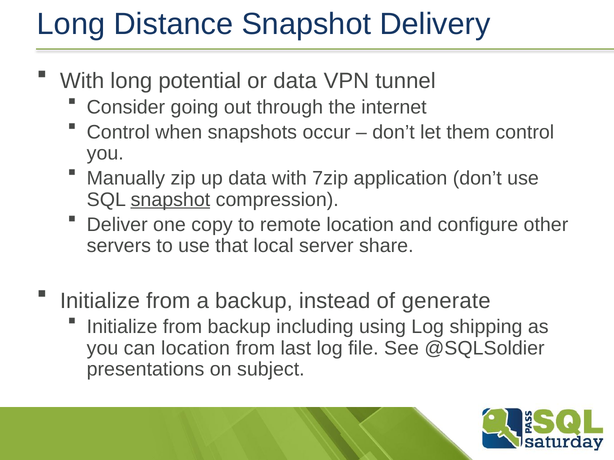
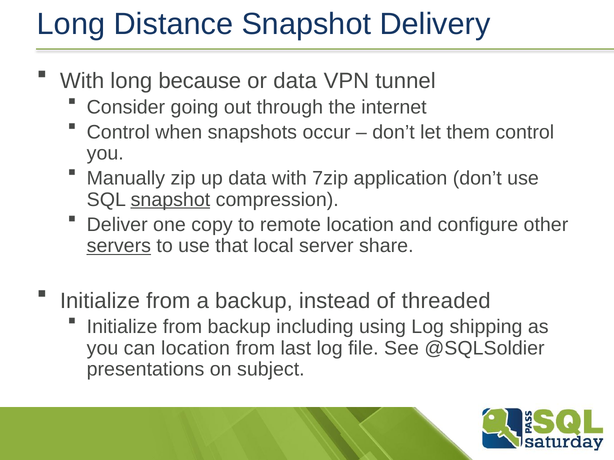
potential: potential -> because (200, 81)
servers underline: none -> present (119, 246)
generate: generate -> threaded (446, 301)
